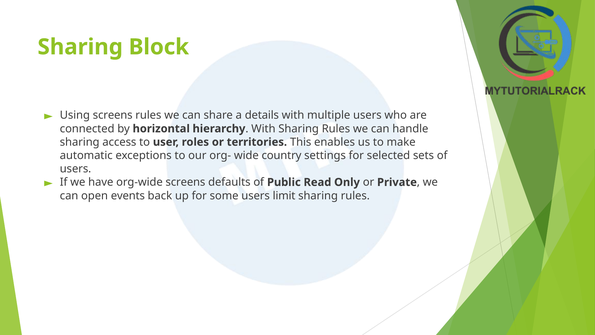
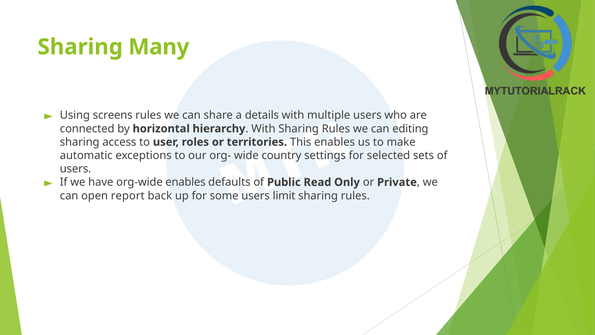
Block: Block -> Many (159, 47)
handle: handle -> editing (410, 129)
org-wide screens: screens -> enables (185, 182)
events: events -> report (128, 195)
